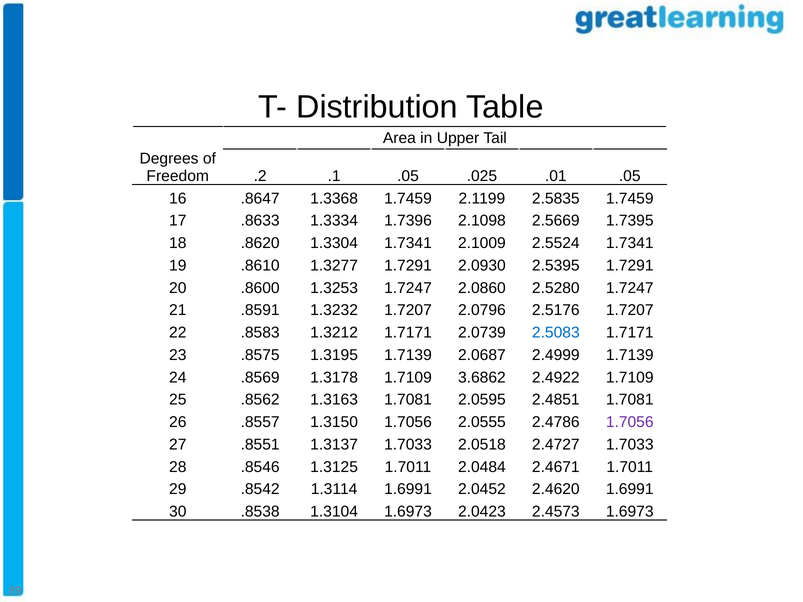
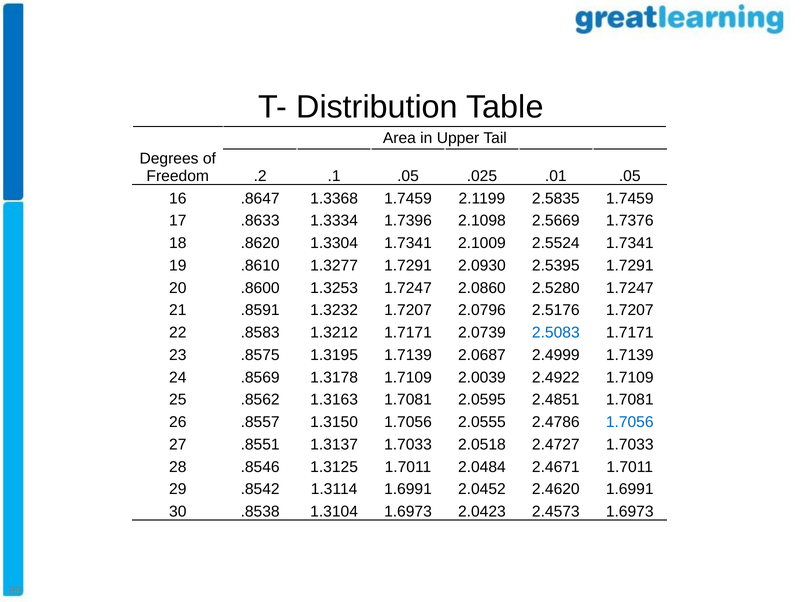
1.7395: 1.7395 -> 1.7376 (630, 221)
3.6862: 3.6862 -> 2.0039 (482, 378)
1.7056 colour: purple -> blue (630, 422)
